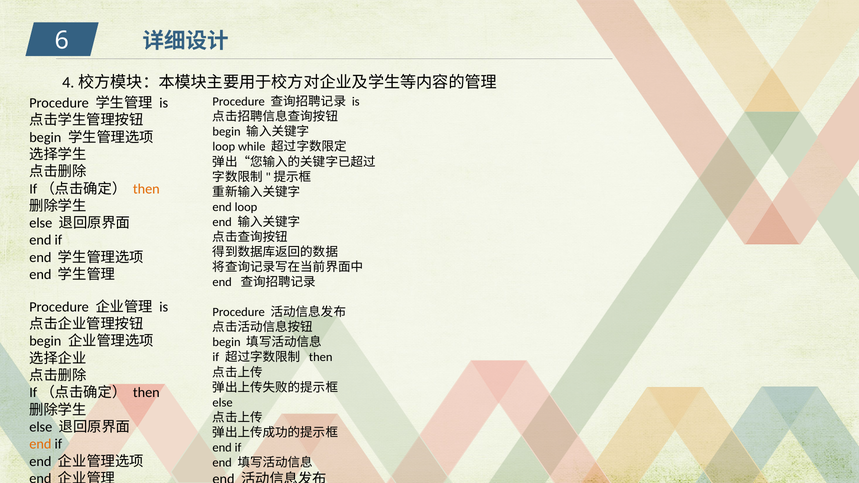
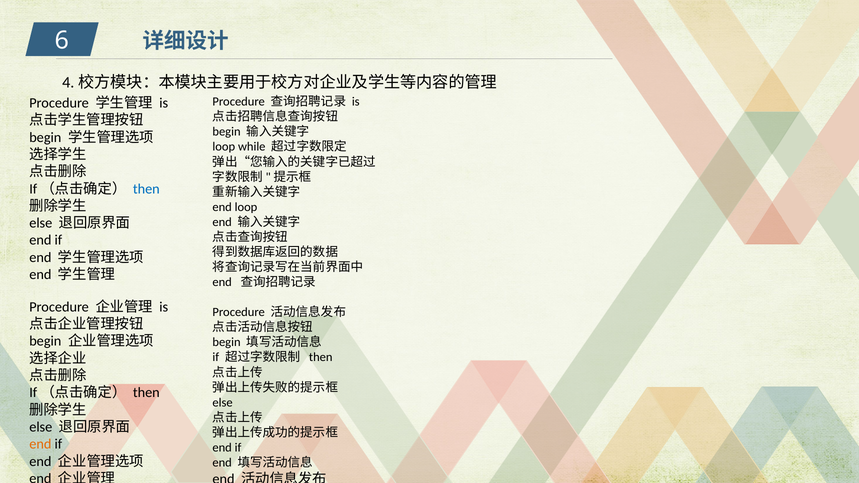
then colour: orange -> blue (146, 189)
